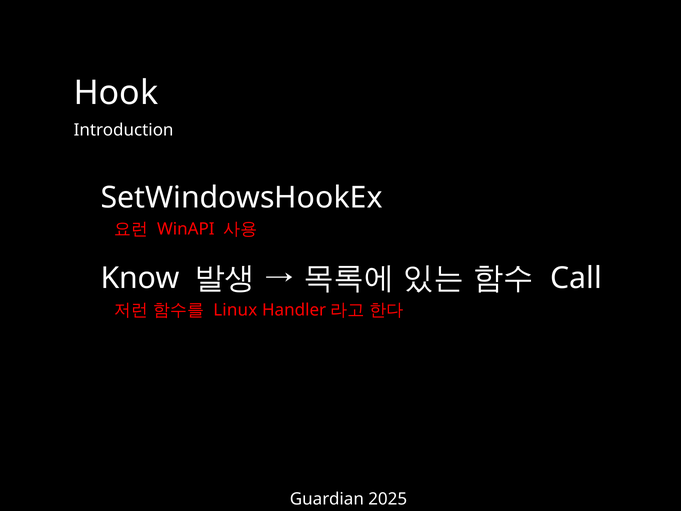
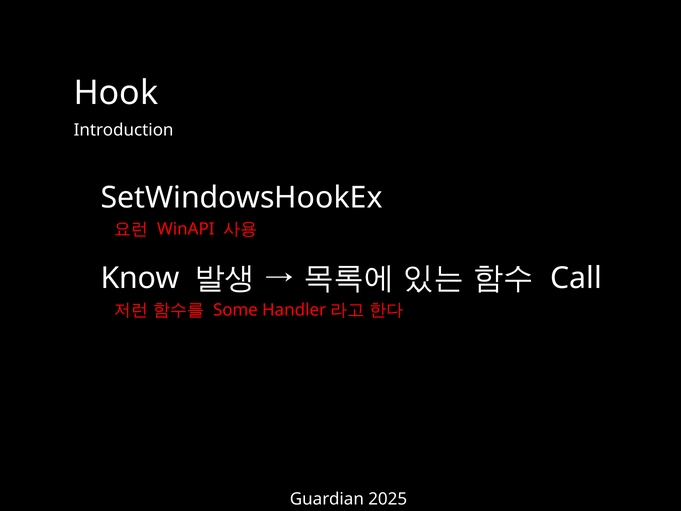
Linux: Linux -> Some (235, 310)
